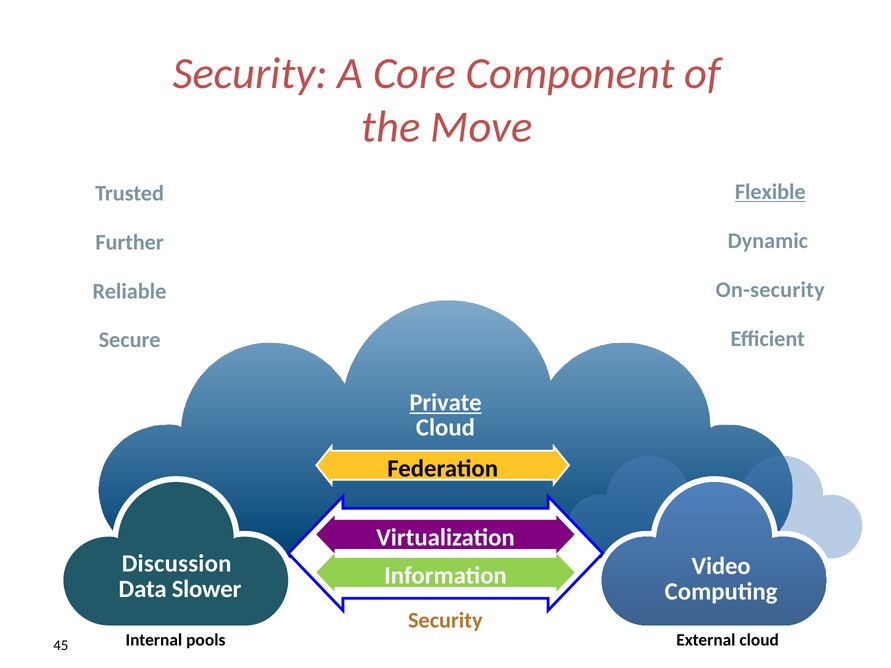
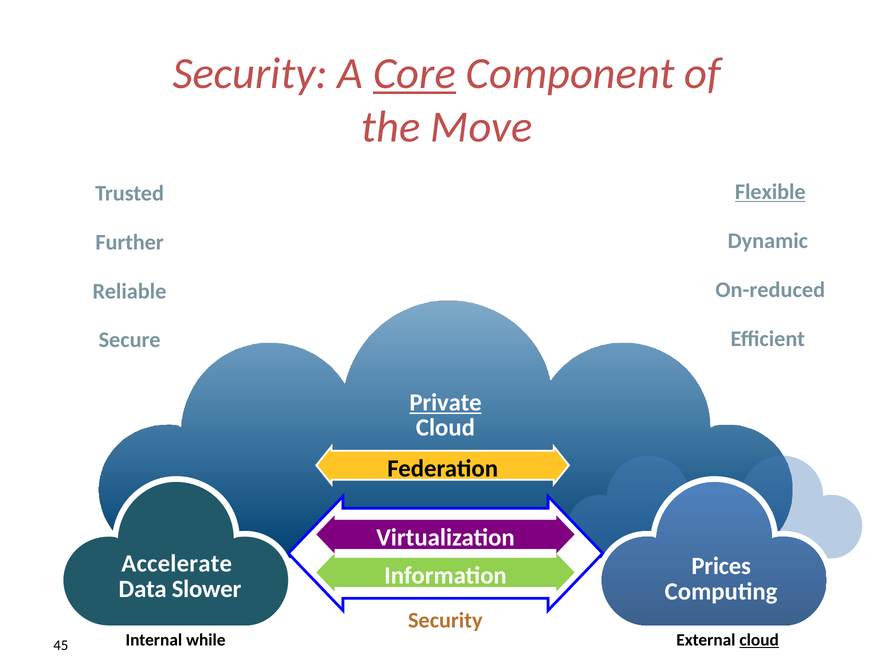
Core underline: none -> present (415, 74)
On-security: On-security -> On-reduced (770, 290)
Discussion: Discussion -> Accelerate (177, 564)
Video: Video -> Prices (721, 566)
pools: pools -> while (206, 640)
cloud underline: none -> present (759, 640)
